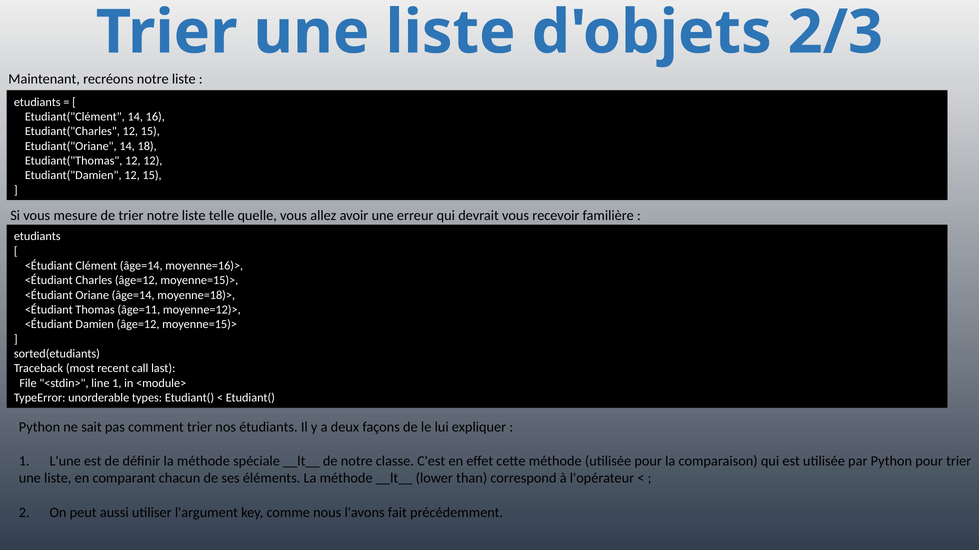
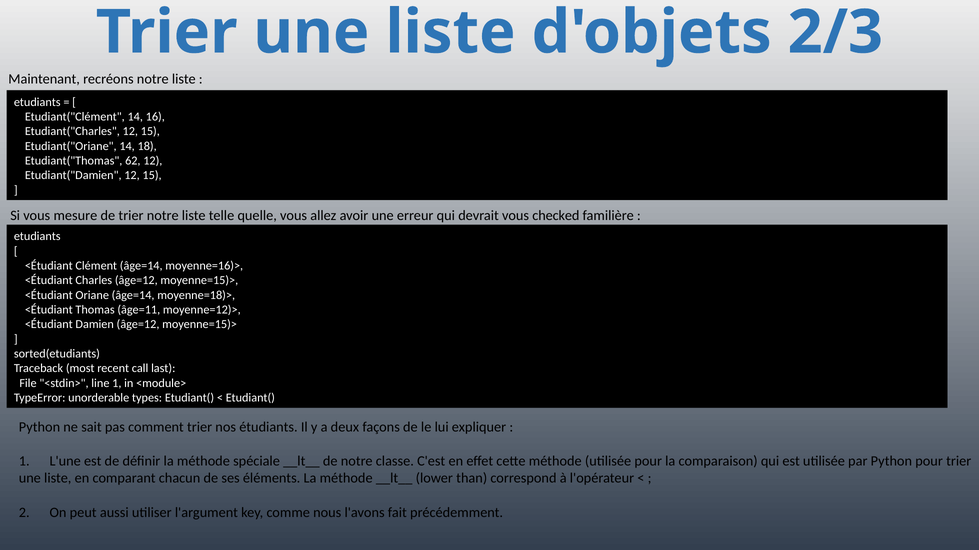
Etudiant("Thomas 12: 12 -> 62 (133, 161)
recevoir: recevoir -> checked (556, 216)
